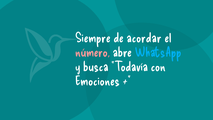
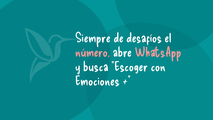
acordar: acordar -> desafíos (144, 38)
WhatsApp colour: light blue -> pink (158, 52)
Todavía: Todavía -> Escoger (130, 67)
